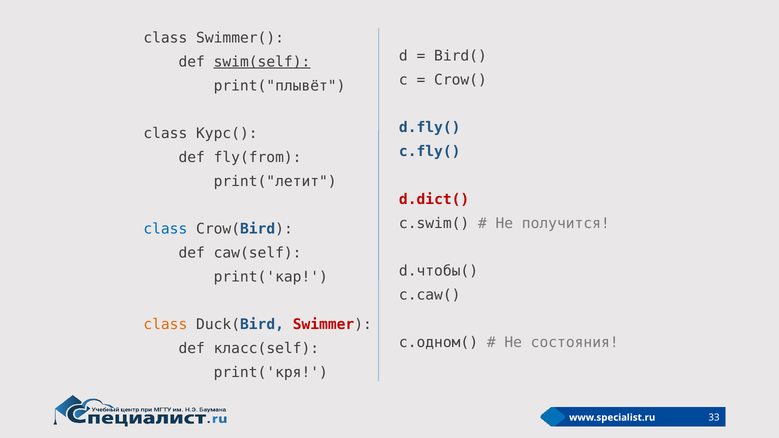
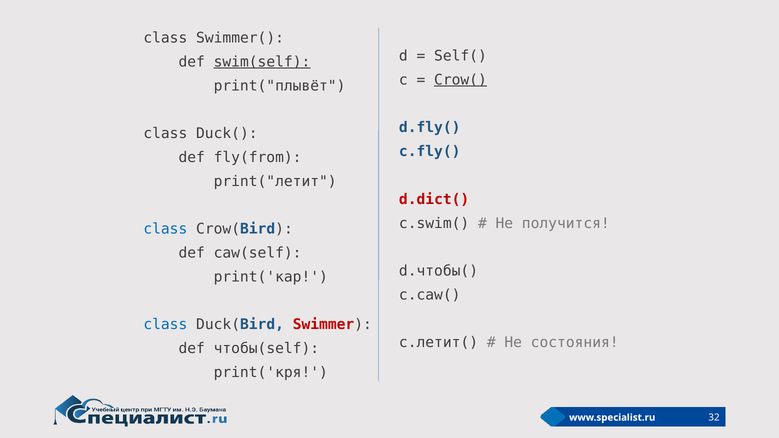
Bird(: Bird( -> Self( (460, 56)
Crow( underline: none -> present (460, 80)
Курс(: Курс( -> Duck( (227, 134)
class colour: orange -> blue (165, 325)
c.одном(: c.одном( -> c.летит( (439, 343)
класс(self: класс(self -> чтобы(self (266, 349)
33: 33 -> 32 (714, 418)
